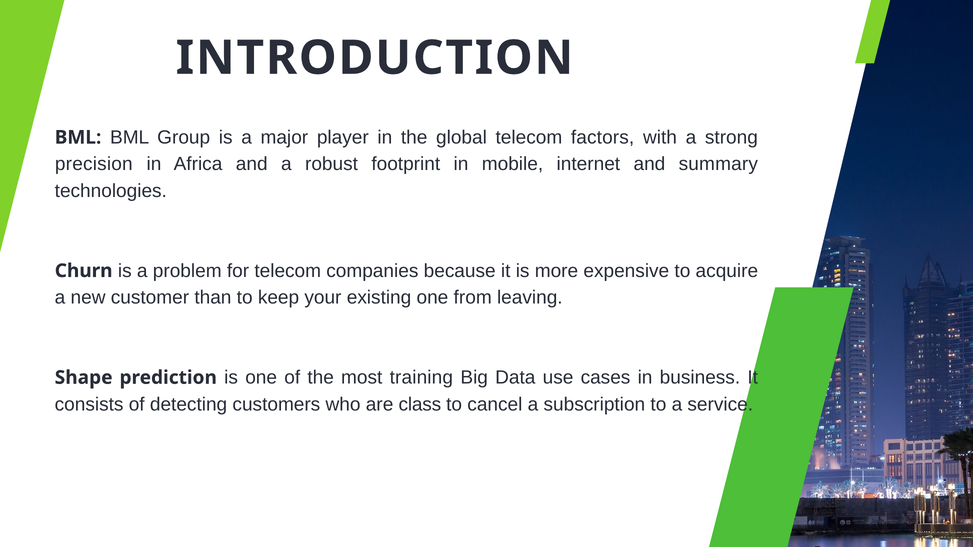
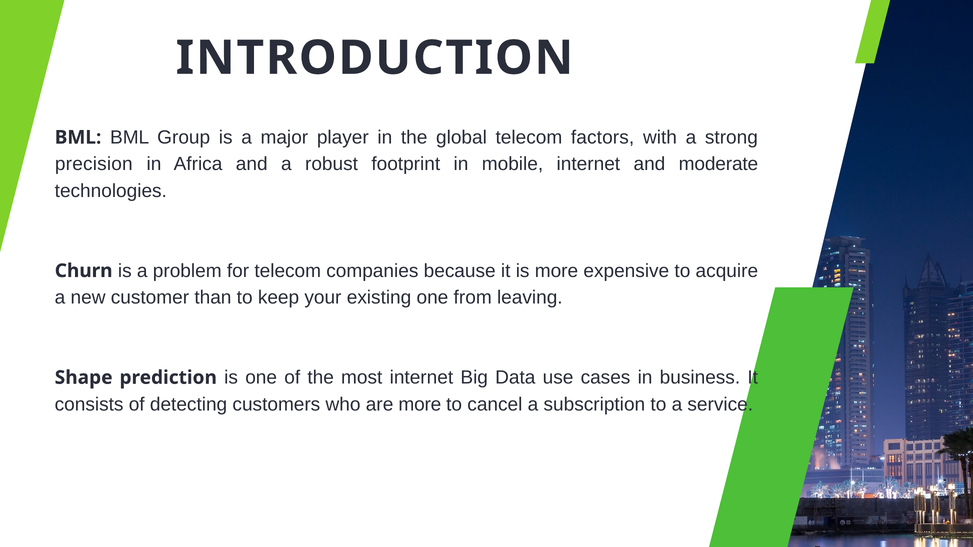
summary: summary -> moderate (718, 164)
most training: training -> internet (421, 378)
are class: class -> more (420, 404)
